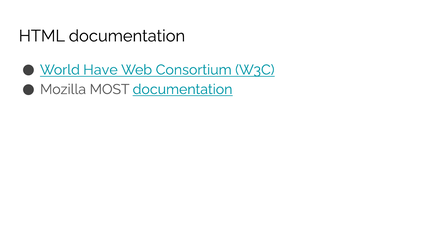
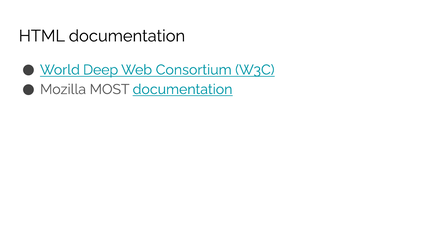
Have: Have -> Deep (101, 70)
